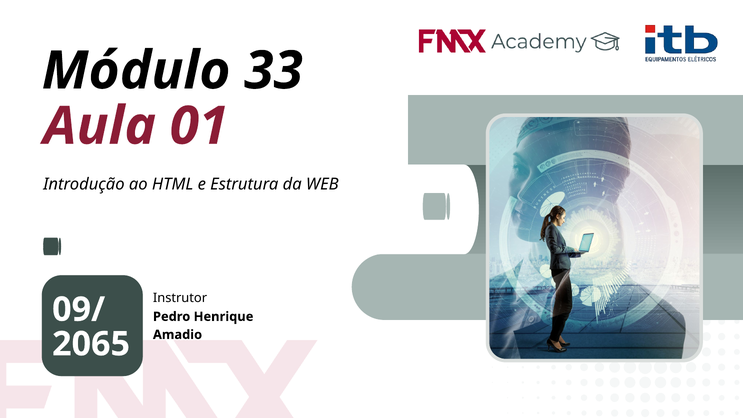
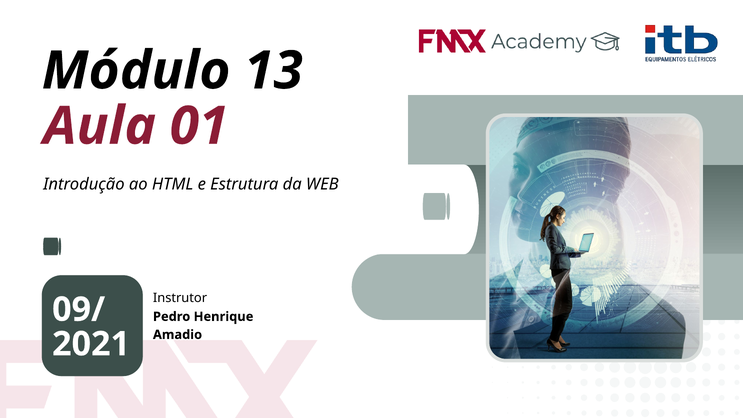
33: 33 -> 13 (274, 71)
2065: 2065 -> 2021 (91, 344)
